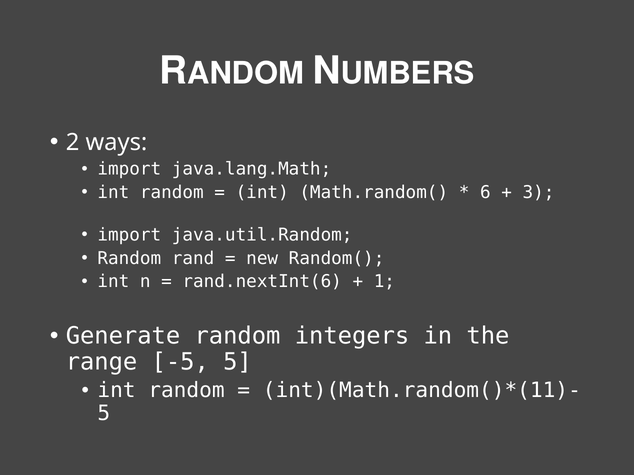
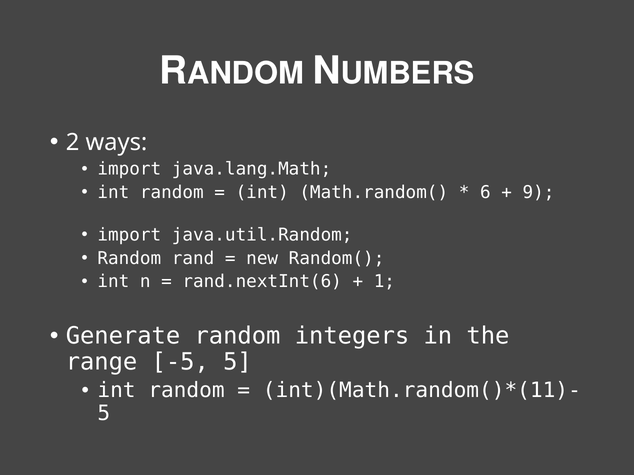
3: 3 -> 9 (538, 193)
